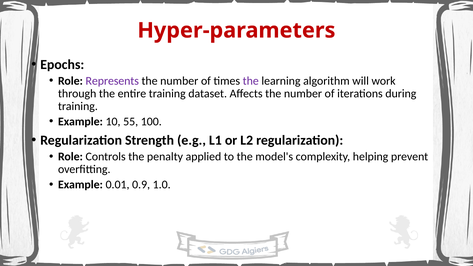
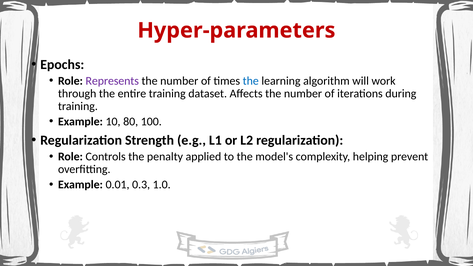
the colour: purple -> blue (251, 81)
55: 55 -> 80 (131, 122)
0.9: 0.9 -> 0.3 (141, 185)
